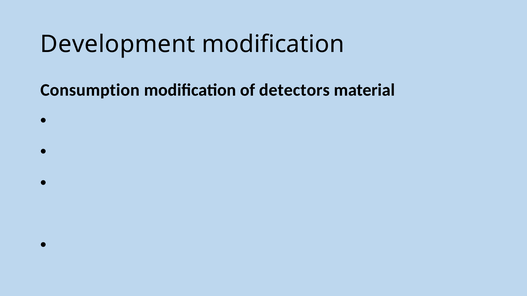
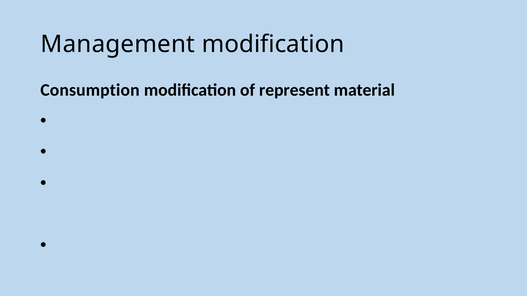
Development: Development -> Management (118, 44)
detectors: detectors -> represent (294, 90)
